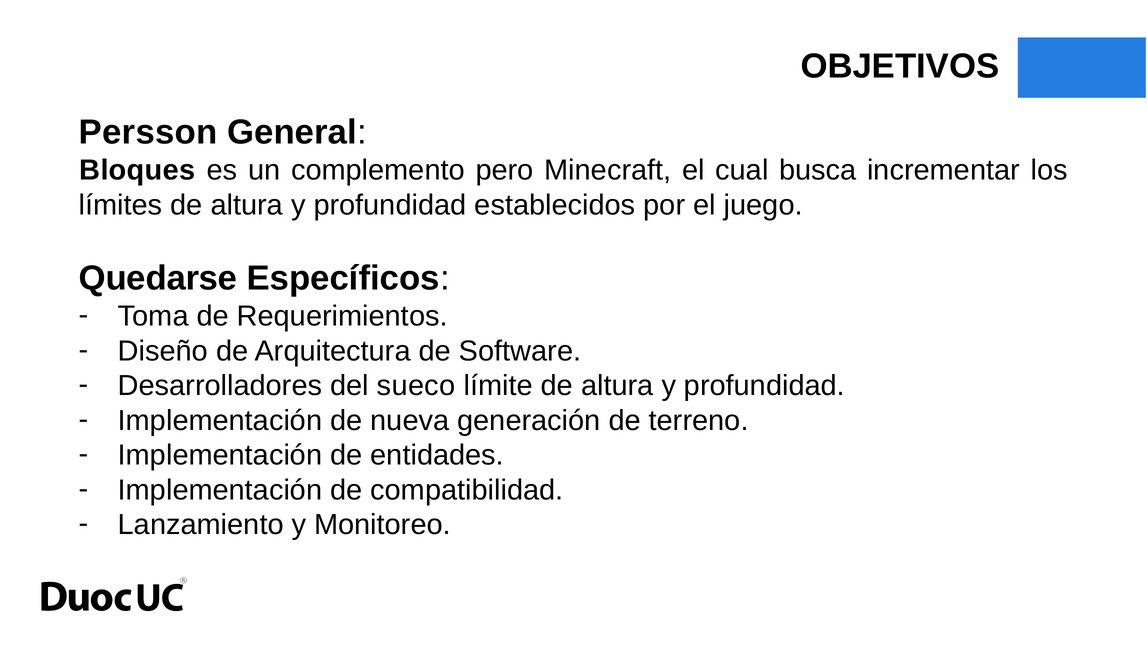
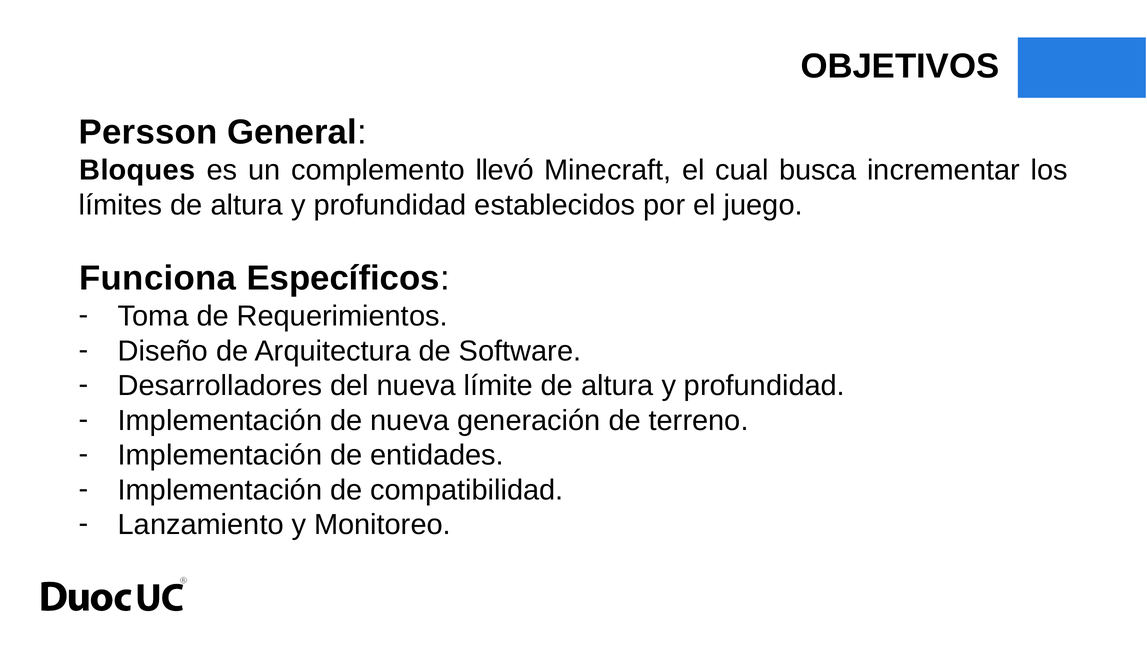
pero: pero -> llevó (505, 170)
Quedarse: Quedarse -> Funciona (158, 279)
del sueco: sueco -> nueva (416, 386)
